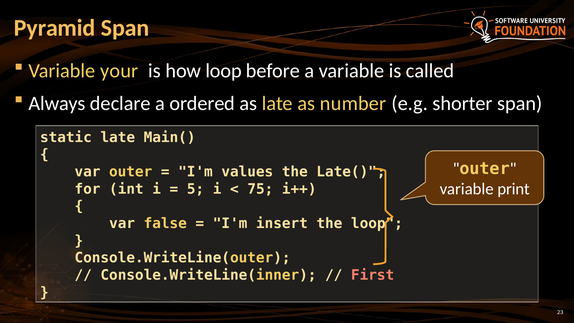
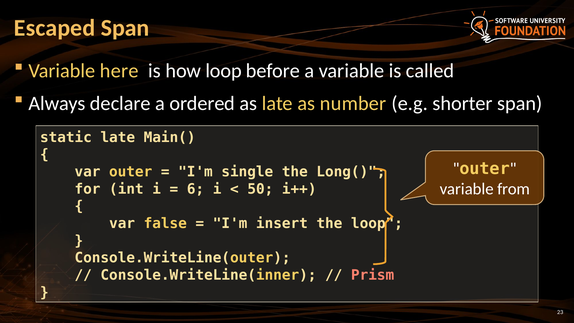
Pyramid: Pyramid -> Escaped (55, 28)
your: your -> here (119, 71)
values: values -> single (247, 172)
Late(: Late( -> Long( (351, 172)
print: print -> from (514, 189)
5: 5 -> 6 (195, 189)
75: 75 -> 50 (260, 189)
First: First -> Prism (373, 275)
